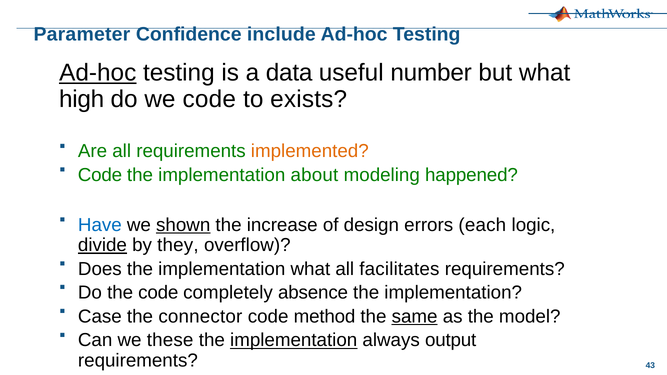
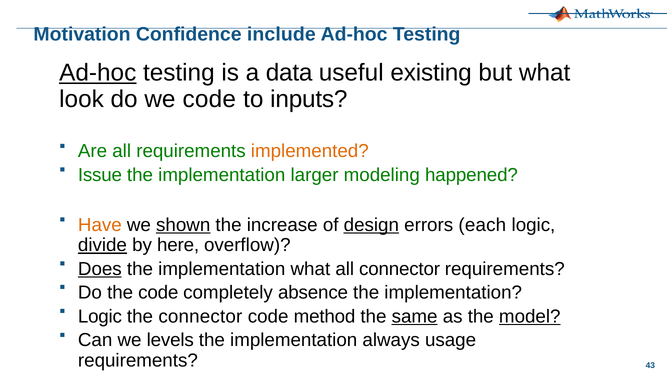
Parameter: Parameter -> Motivation (82, 34)
number: number -> existing (431, 73)
high: high -> look (82, 99)
exists: exists -> inputs (309, 99)
Code: Code -> Issue (100, 175)
about: about -> larger (315, 175)
Have colour: blue -> orange (100, 225)
design underline: none -> present (371, 225)
they: they -> here (178, 245)
Does underline: none -> present (100, 269)
all facilitates: facilitates -> connector (400, 269)
Case: Case -> Logic (100, 317)
model underline: none -> present (530, 317)
these: these -> levels (170, 340)
implementation underline: present -> none (294, 340)
output: output -> usage (451, 340)
